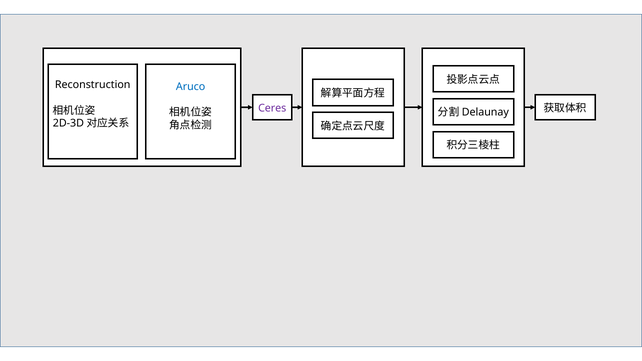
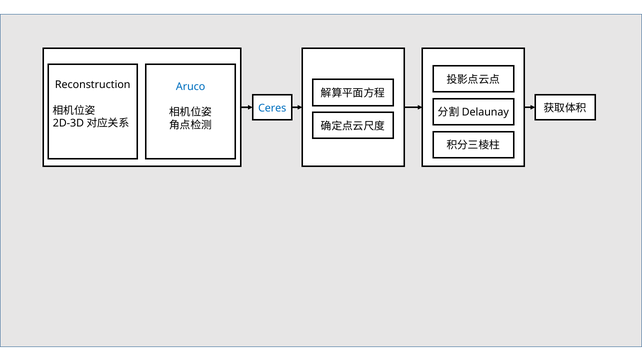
Ceres colour: purple -> blue (272, 108)
